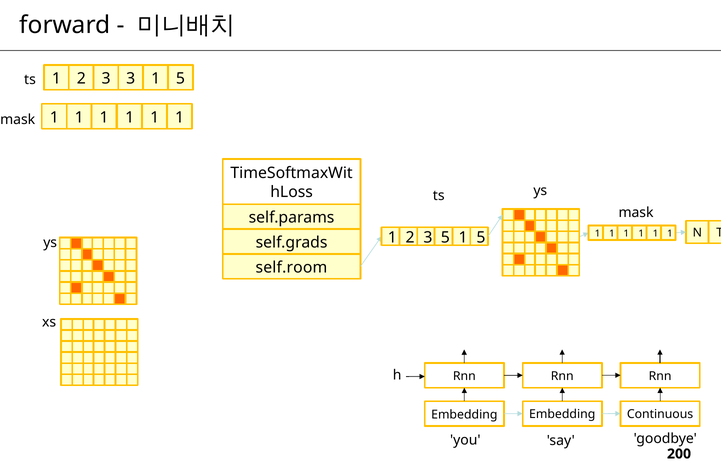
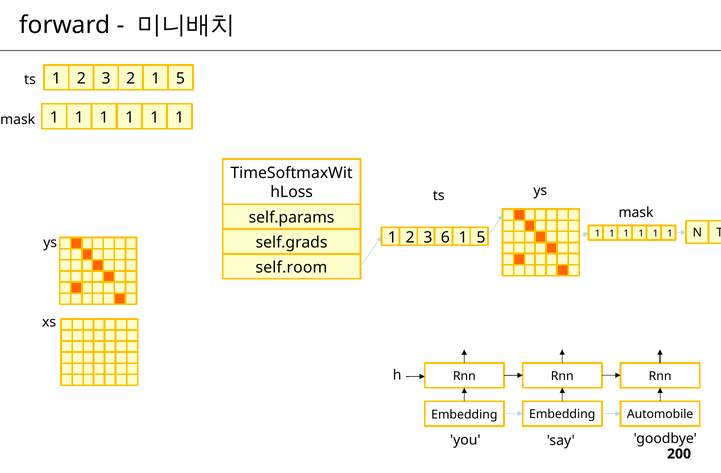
3 3: 3 -> 2 (131, 79)
3 5: 5 -> 6 (445, 238)
Continuous: Continuous -> Automobile (660, 415)
